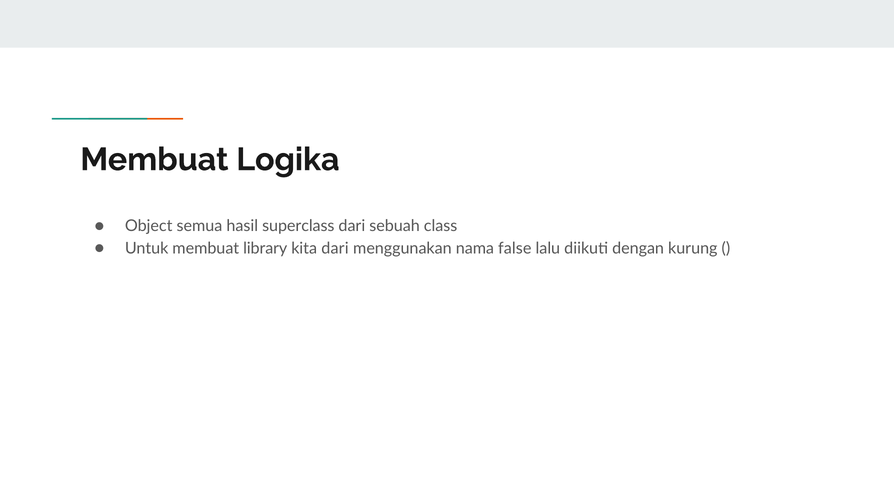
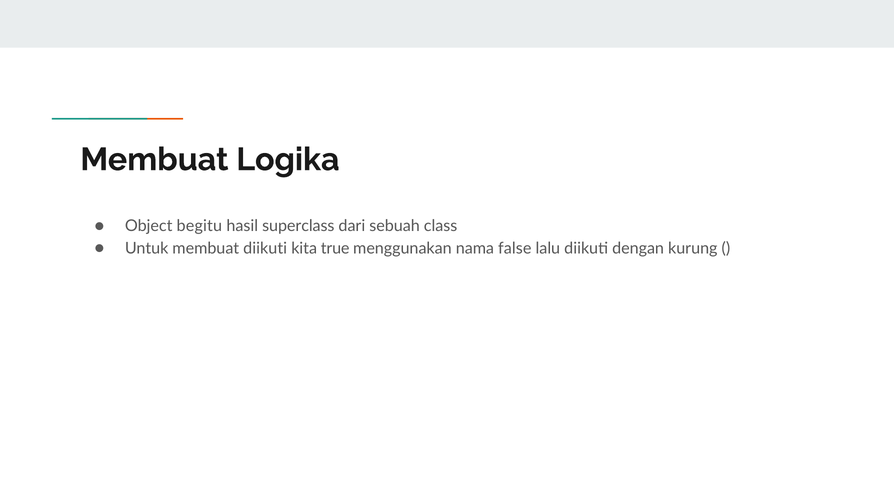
semua: semua -> begitu (199, 226)
membuat library: library -> diikuti (265, 248)
kita dari: dari -> true (335, 248)
